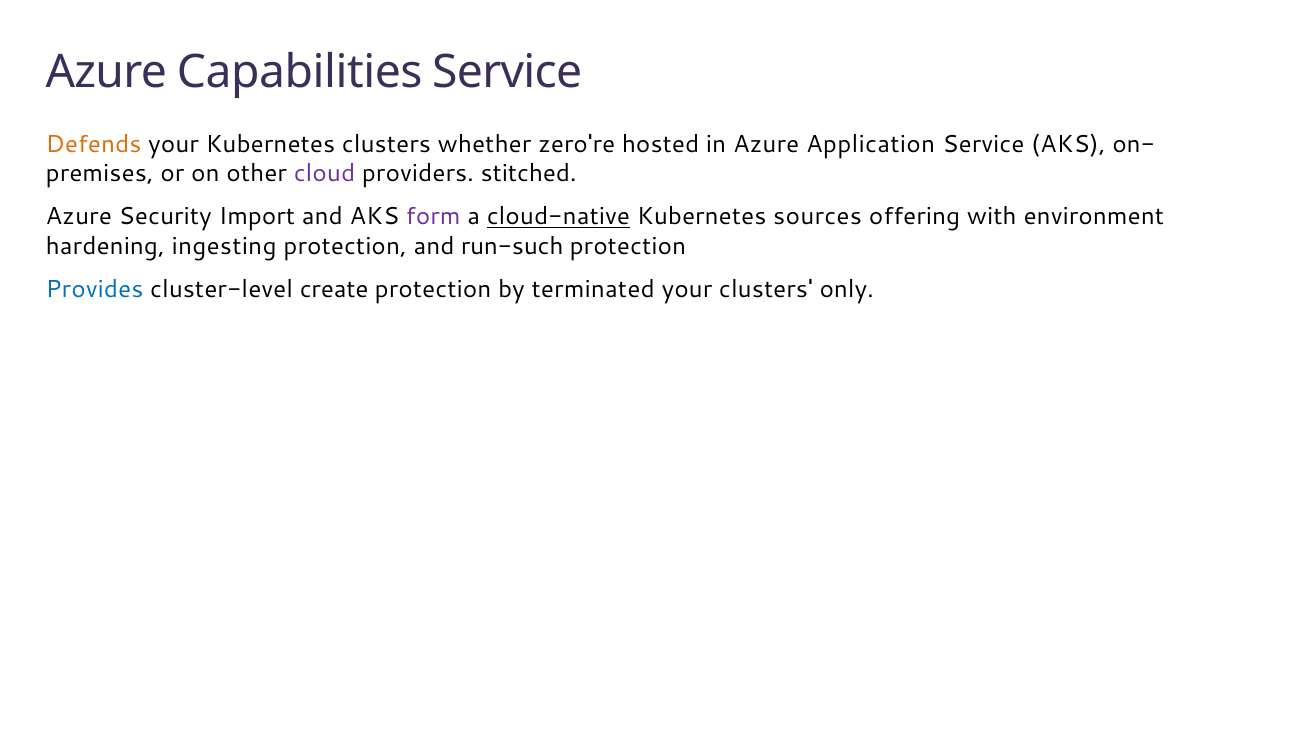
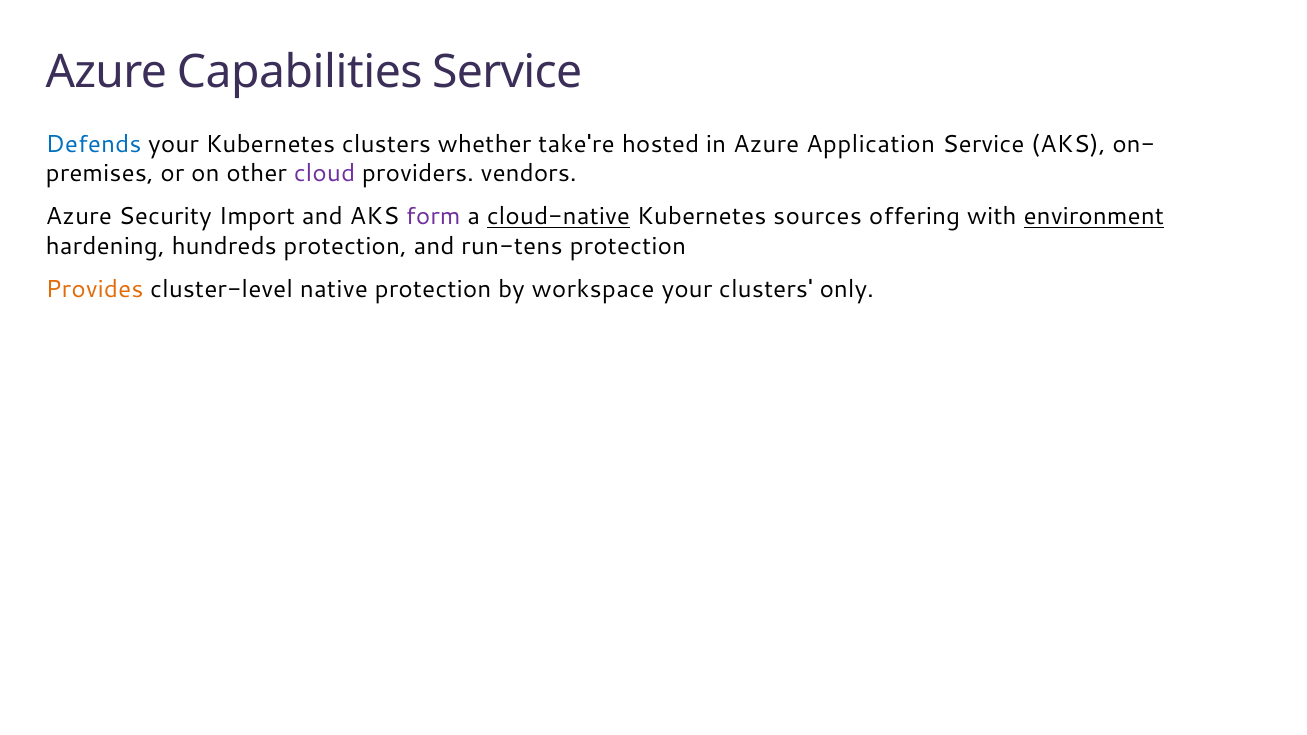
Defends colour: orange -> blue (94, 145)
zero're: zero're -> take're (577, 145)
stitched: stitched -> vendors (529, 174)
environment underline: none -> present (1094, 217)
ingesting: ingesting -> hundreds (224, 246)
run-such: run-such -> run-tens (512, 246)
Provides colour: blue -> orange (95, 289)
create: create -> native (334, 289)
terminated: terminated -> workspace (593, 289)
